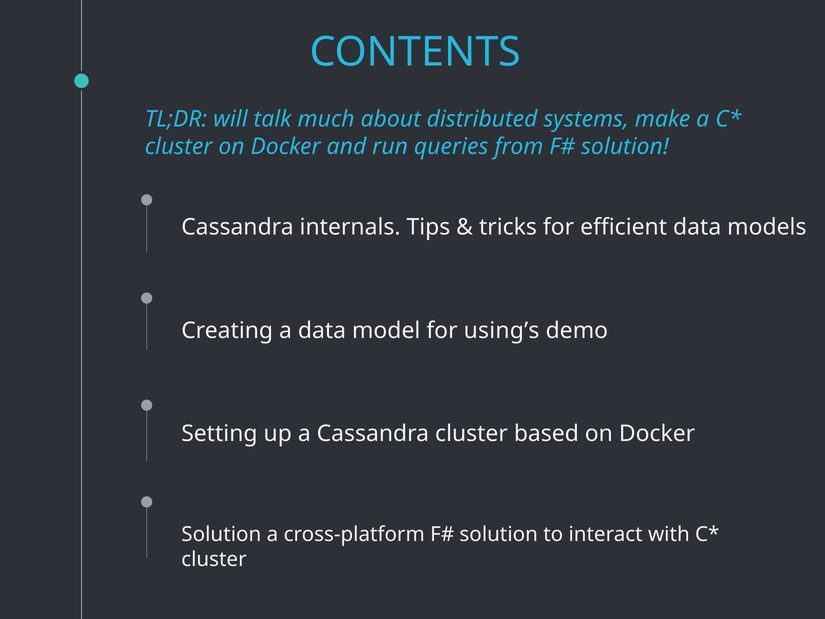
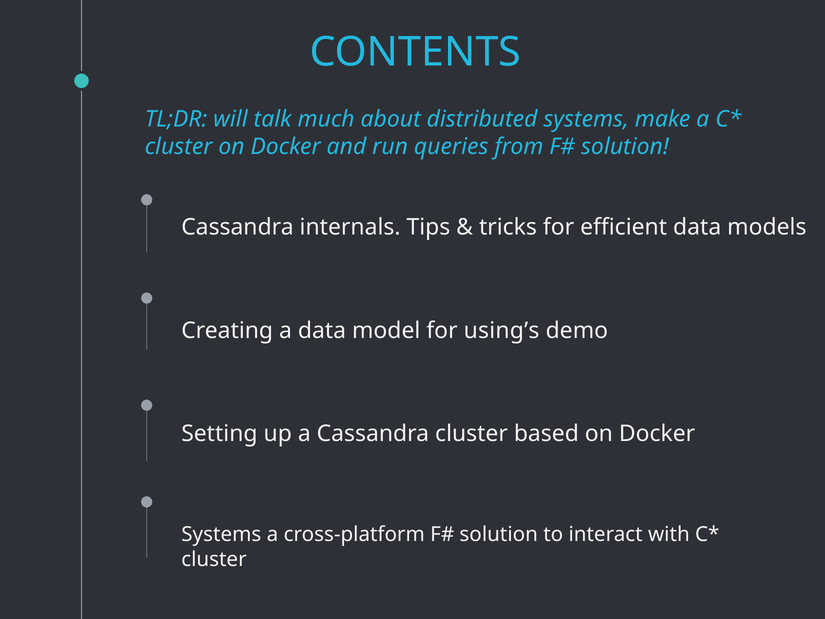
Solution: Solution -> Systems (221, 534)
